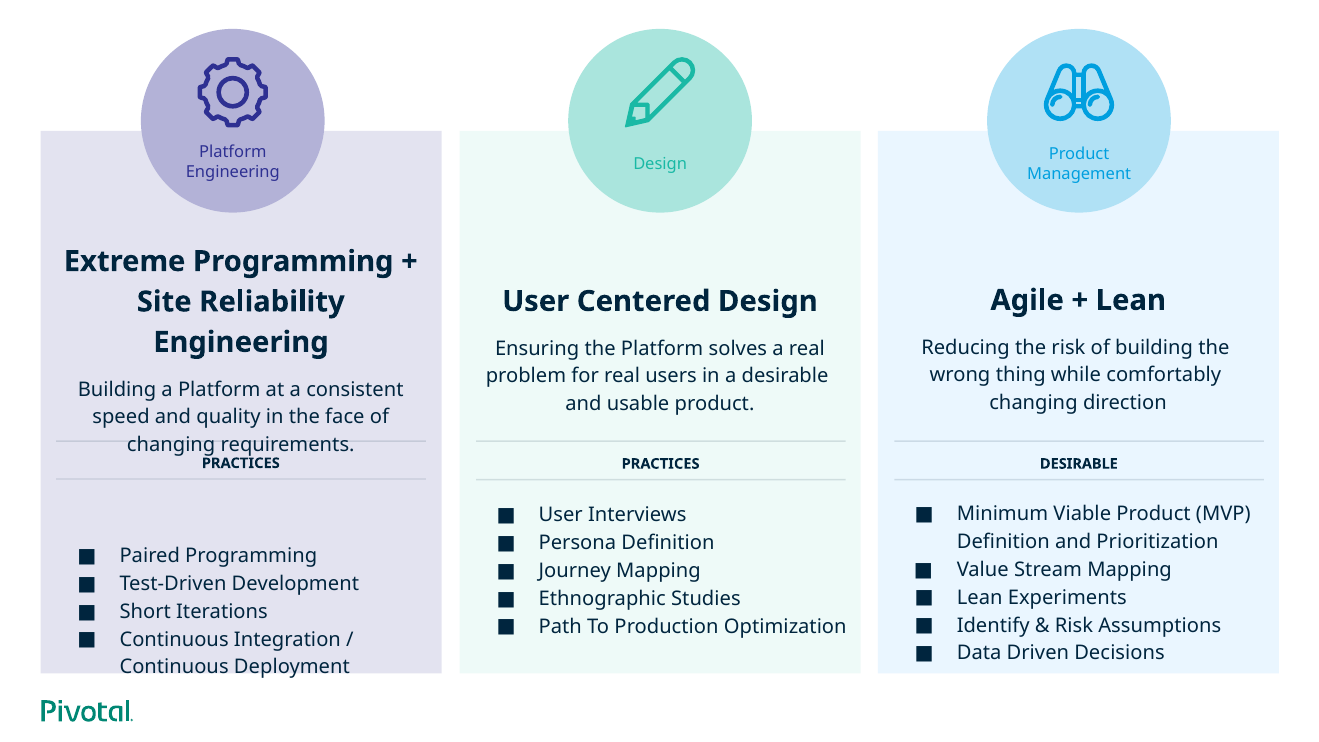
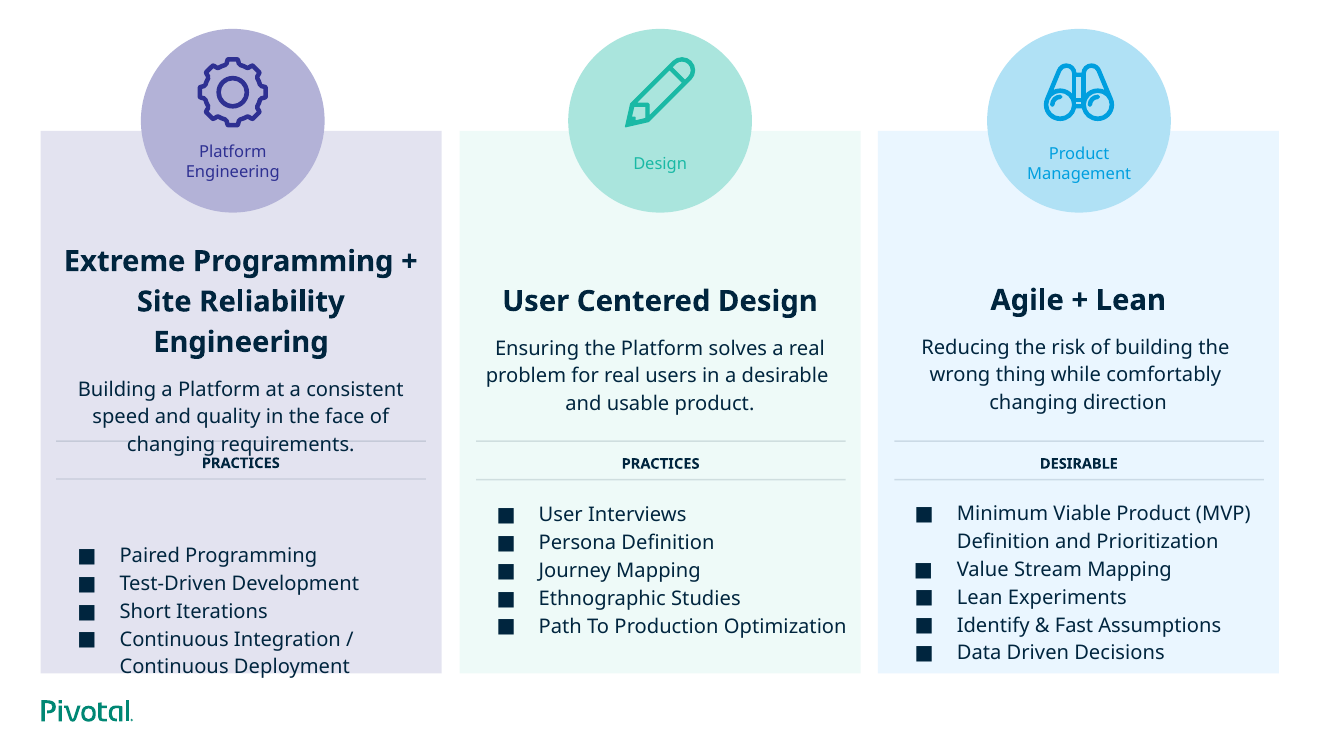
Risk: Risk -> Fast (1074, 625)
